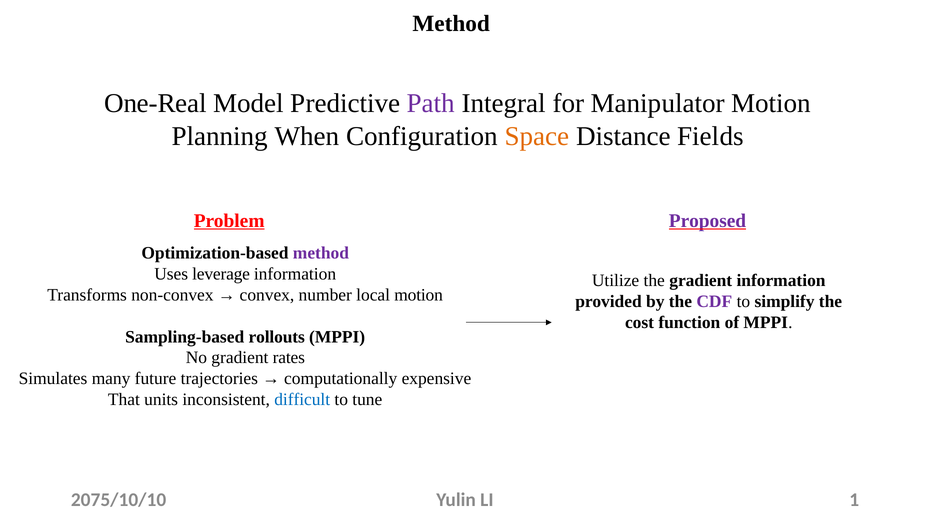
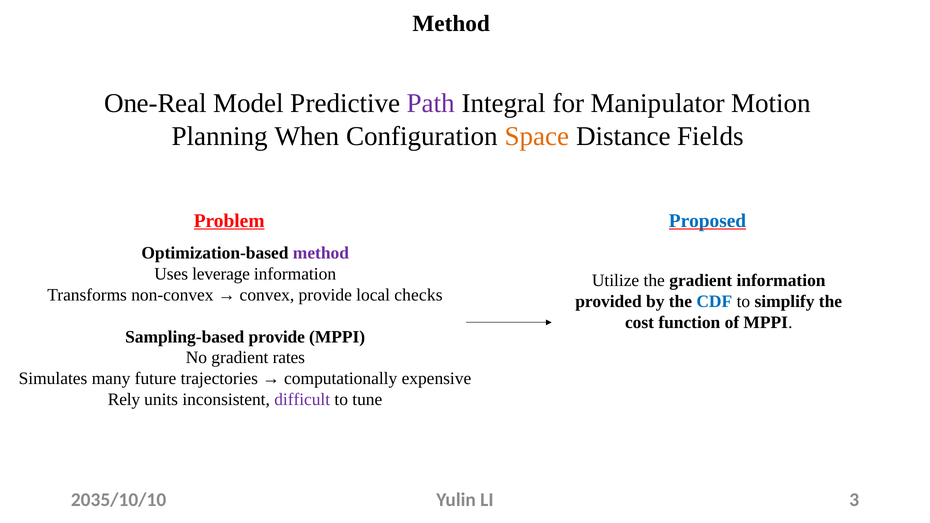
Proposed colour: purple -> blue (707, 221)
convex number: number -> provide (325, 295)
local motion: motion -> checks (418, 295)
CDF colour: purple -> blue (714, 301)
Sampling-based rollouts: rollouts -> provide (277, 337)
That: That -> Rely (124, 400)
difficult colour: blue -> purple (302, 400)
2075/10/10: 2075/10/10 -> 2035/10/10 (119, 500)
1: 1 -> 3 (854, 500)
